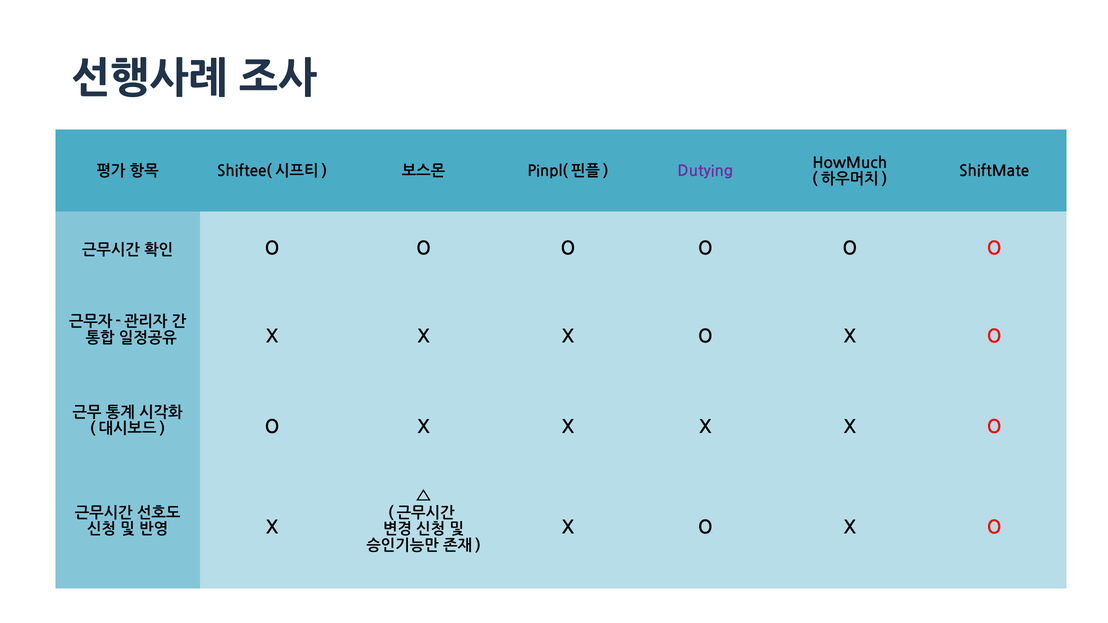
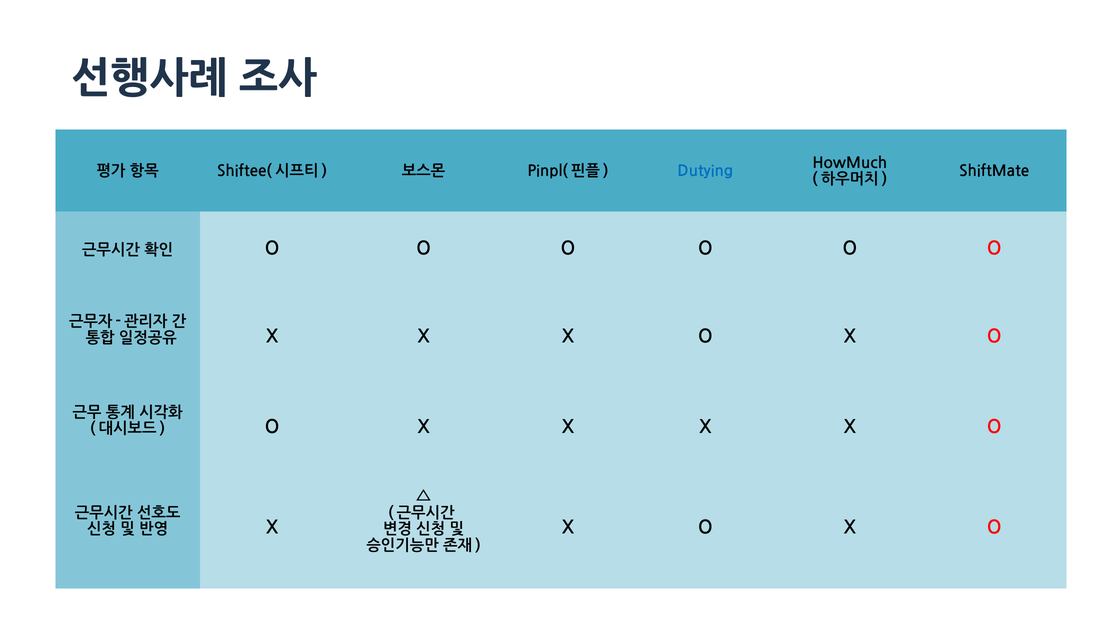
Dutying colour: purple -> blue (705, 171)
